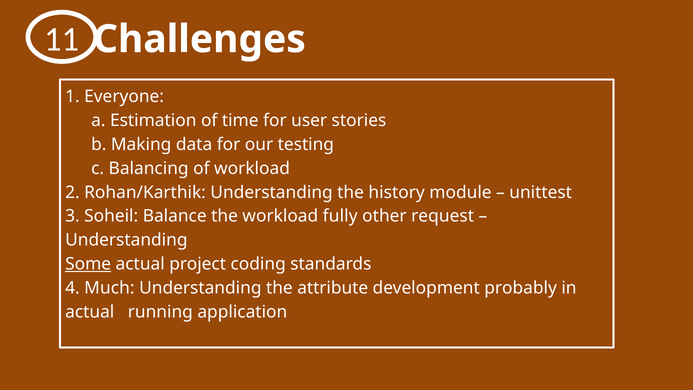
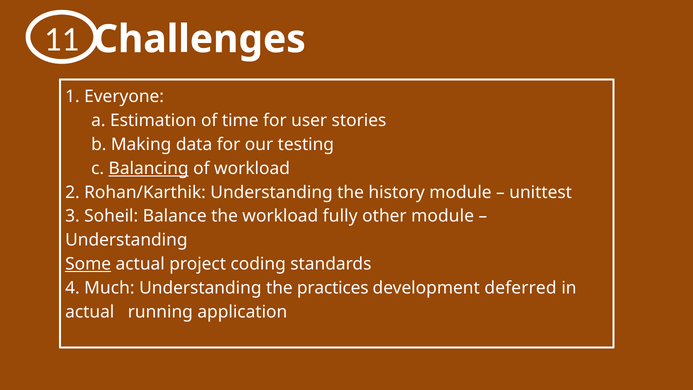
Balancing underline: none -> present (149, 168)
other request: request -> module (443, 216)
attribute: attribute -> practices (333, 288)
probably: probably -> deferred (521, 288)
